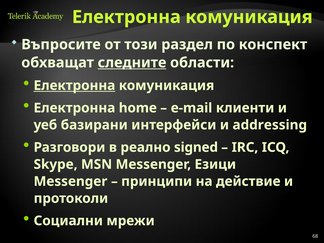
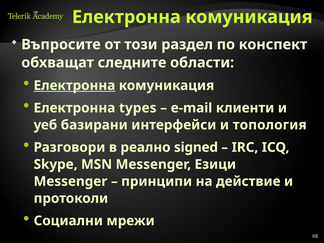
следните underline: present -> none (132, 63)
home: home -> types (138, 108)
addressing: addressing -> топология (270, 125)
